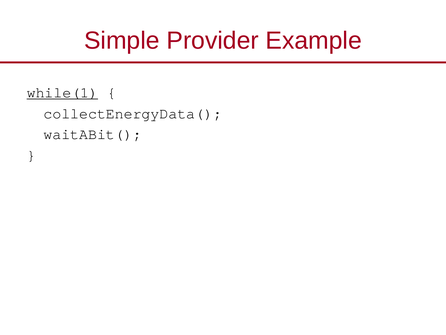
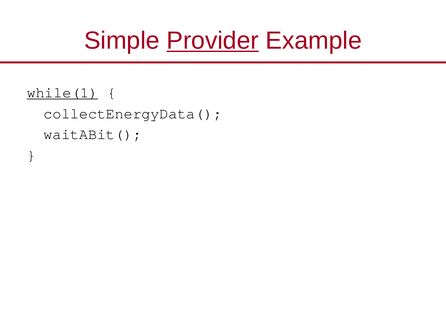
Provider underline: none -> present (213, 41)
